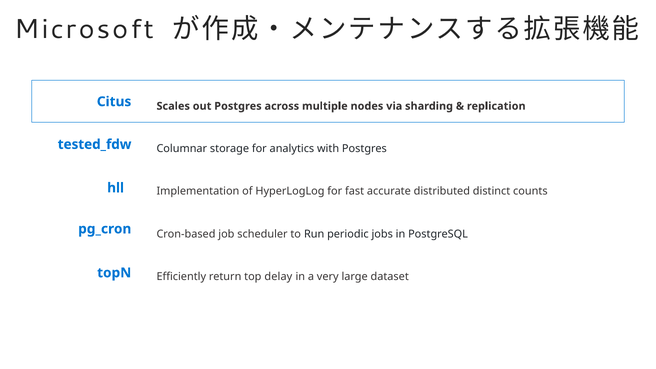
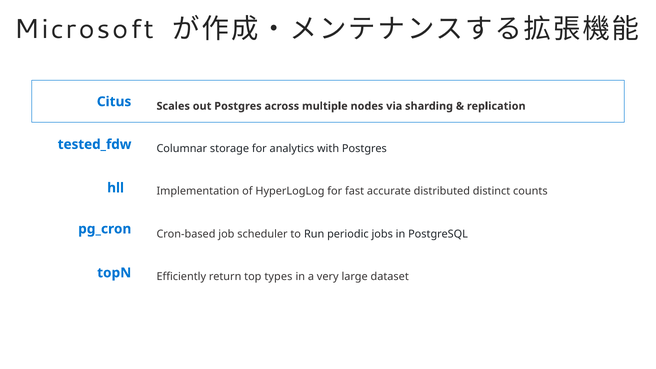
delay: delay -> types (278, 277)
